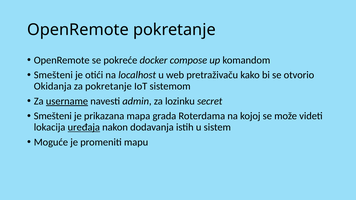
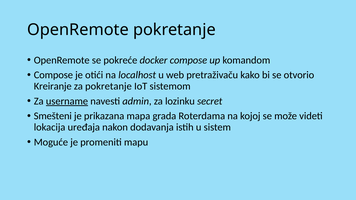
Smešteni: Smešteni -> Compose (53, 75)
Okidanja: Okidanja -> Kreiranje (53, 86)
uređaja underline: present -> none (84, 127)
